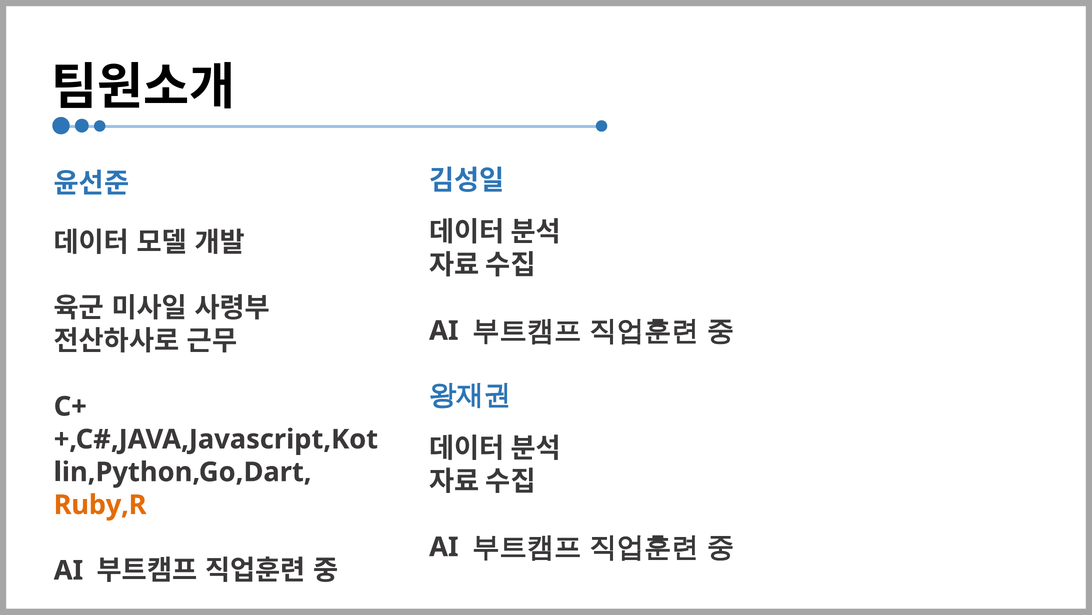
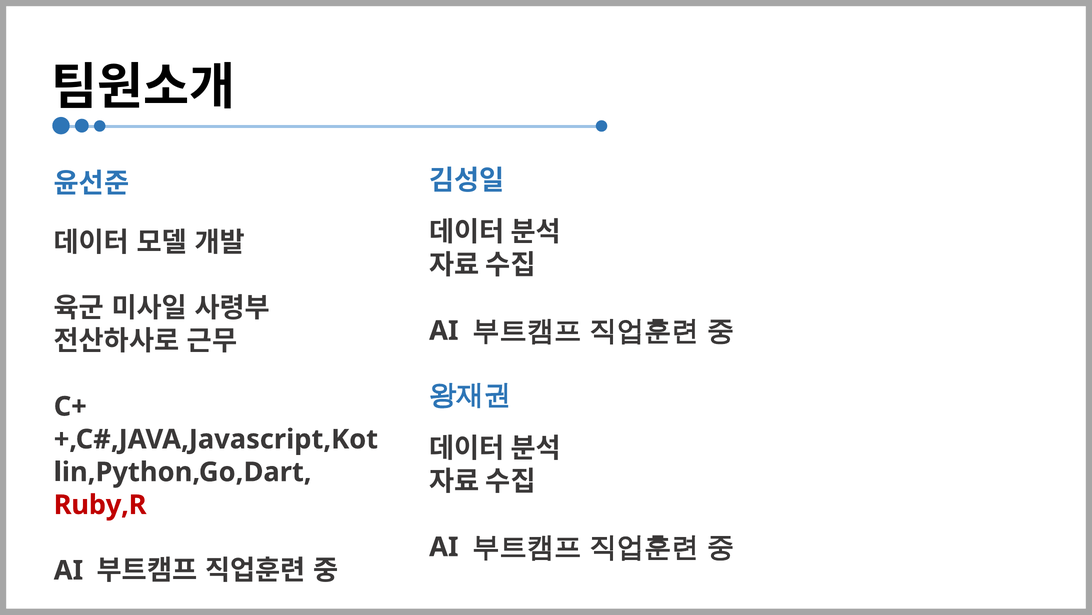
Ruby,R colour: orange -> red (100, 504)
